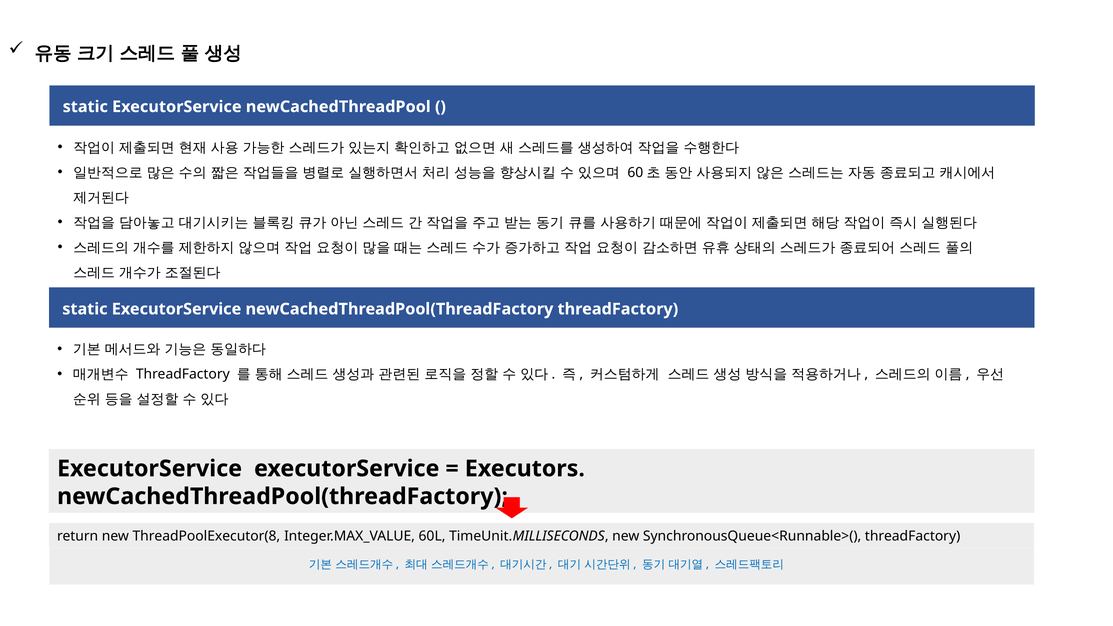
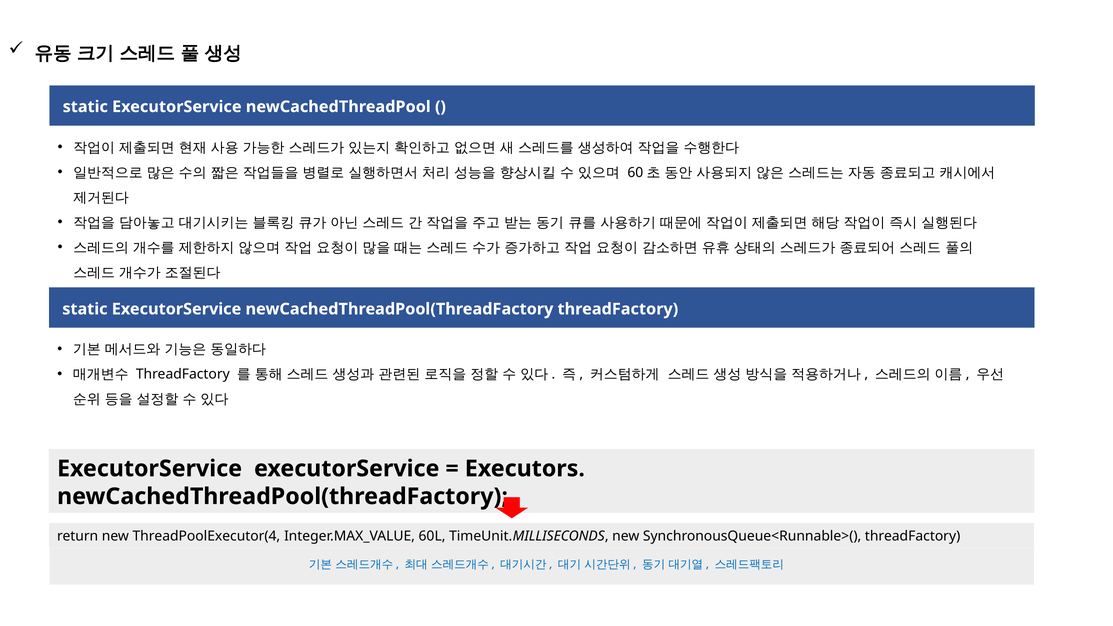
ThreadPoolExecutor(8: ThreadPoolExecutor(8 -> ThreadPoolExecutor(4 (206, 536)
